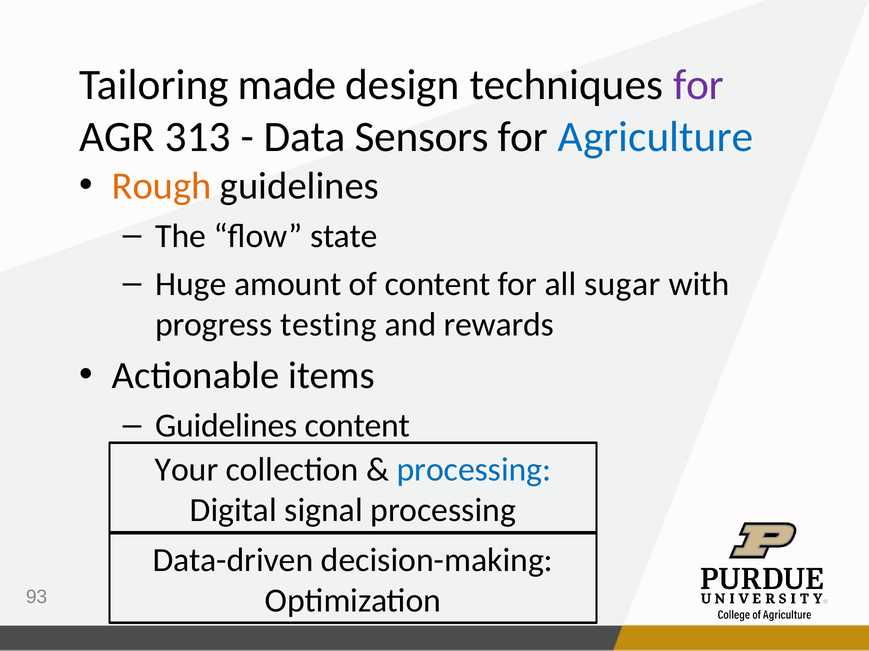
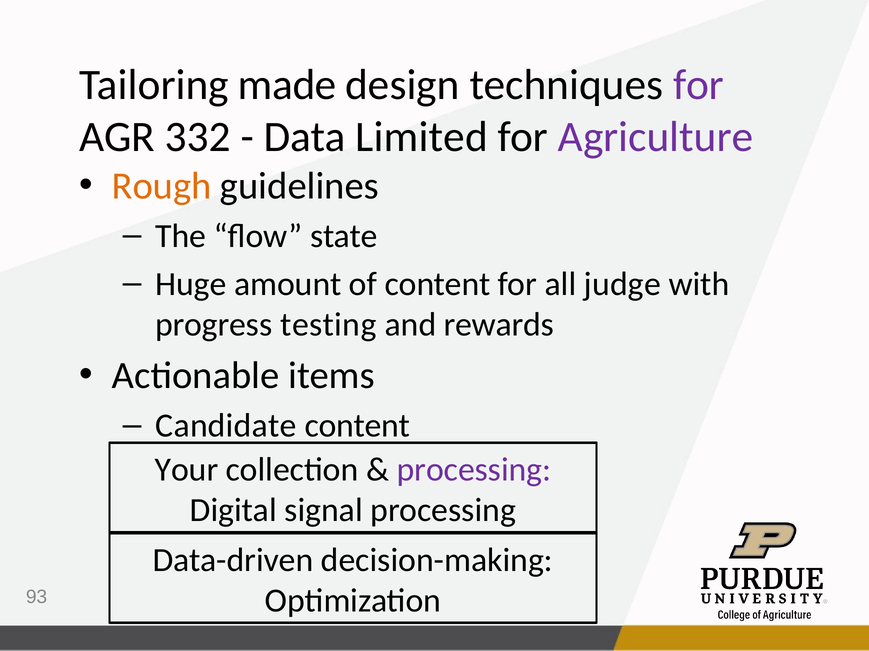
313: 313 -> 332 (198, 137)
Sensors: Sensors -> Limited (422, 137)
Agriculture colour: blue -> purple (656, 137)
sugar: sugar -> judge (622, 284)
Guidelines: Guidelines -> Candidate (226, 426)
processing colour: blue -> purple (474, 470)
